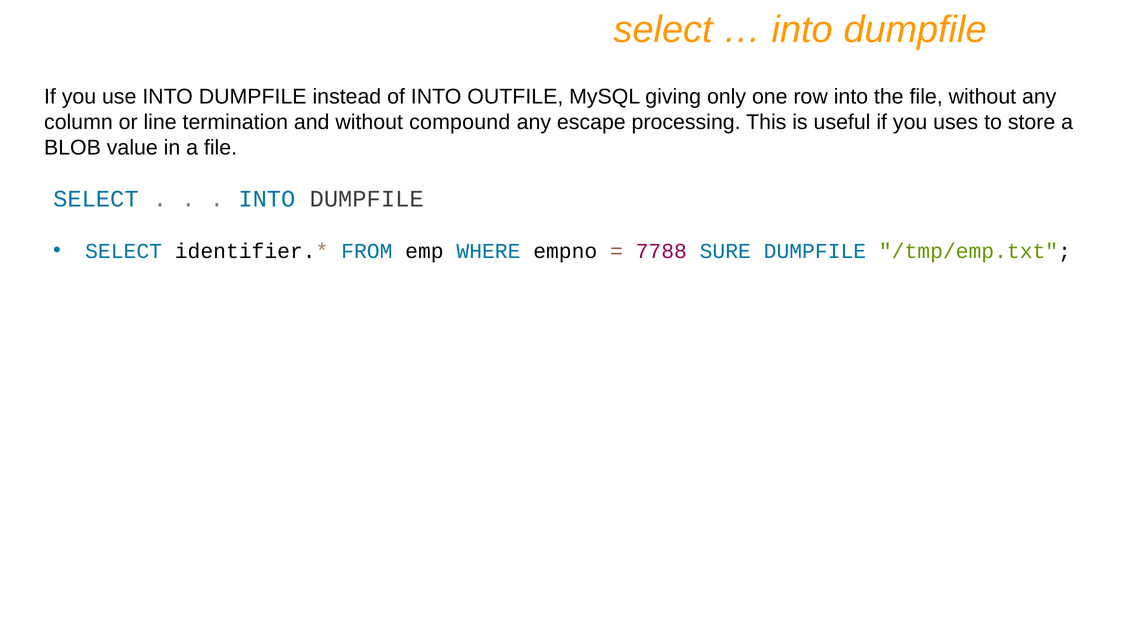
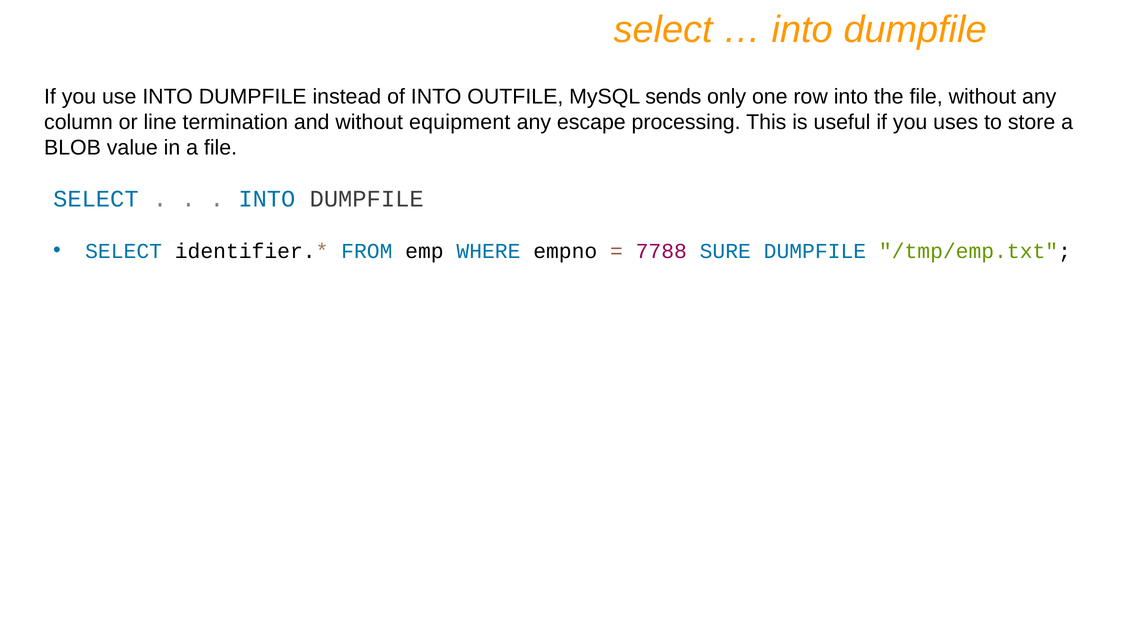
giving: giving -> sends (673, 97)
compound: compound -> equipment (460, 122)
